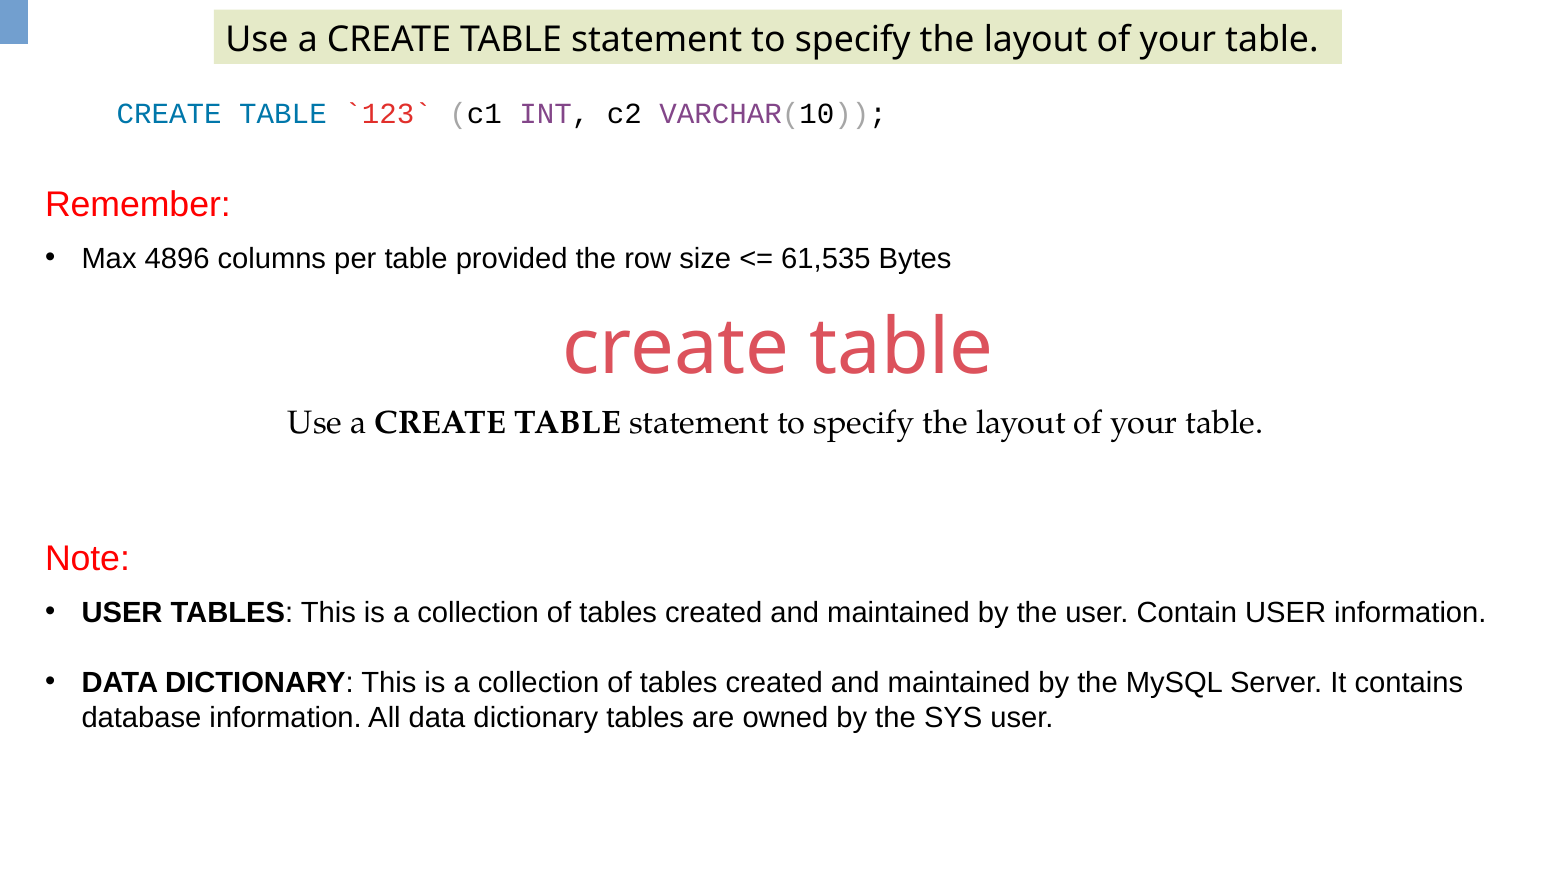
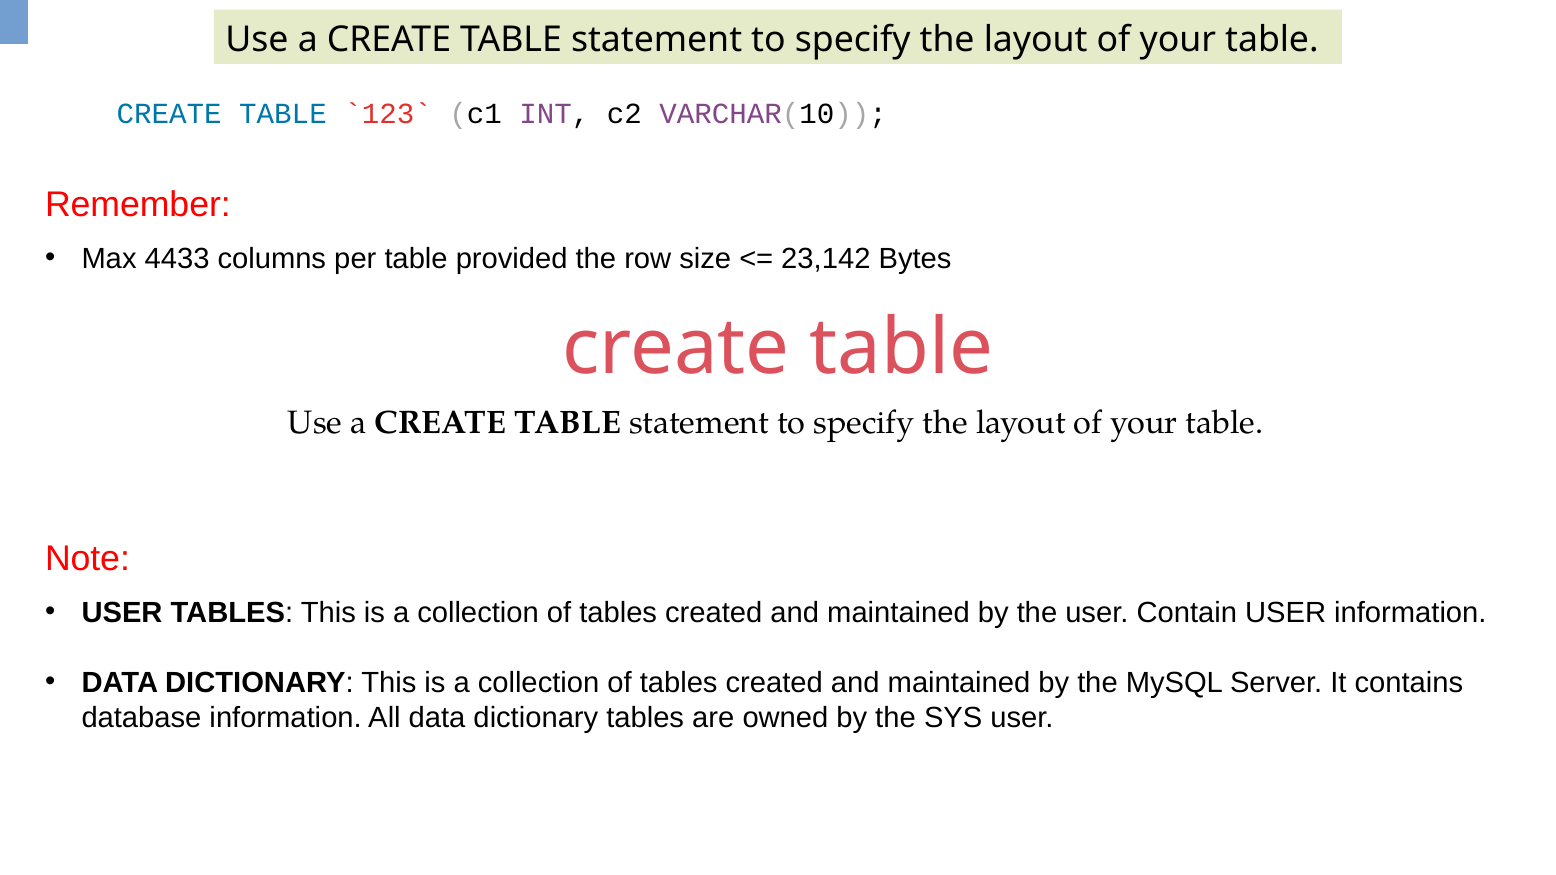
4896: 4896 -> 4433 (177, 259)
61,535: 61,535 -> 23,142 (826, 259)
